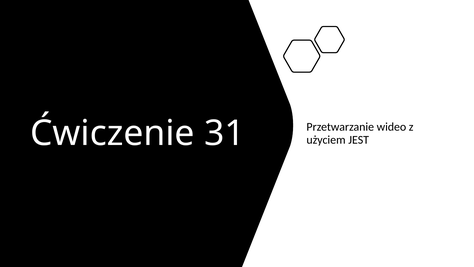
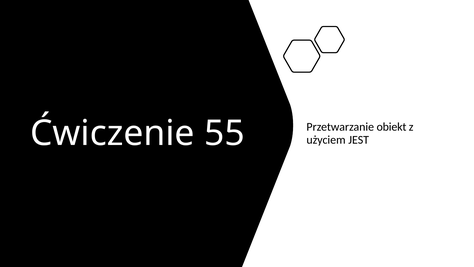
31: 31 -> 55 (224, 133)
wideo: wideo -> obiekt (392, 127)
